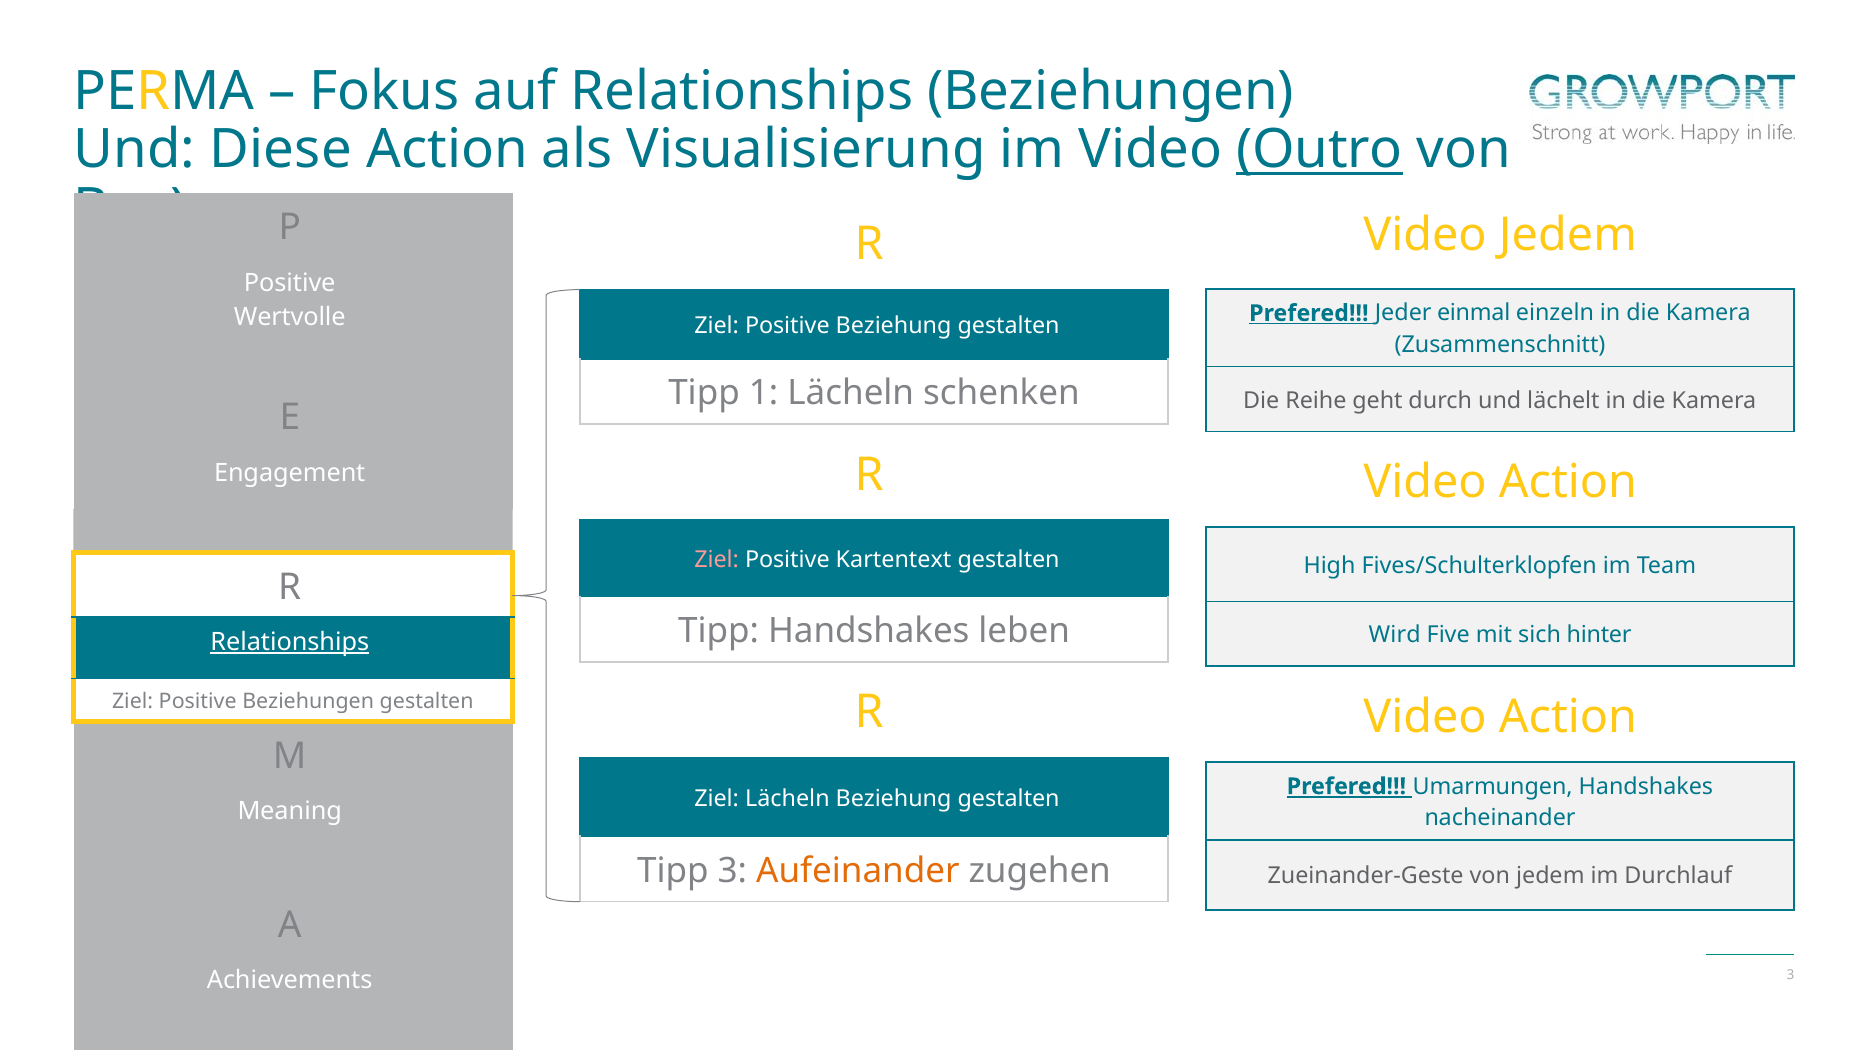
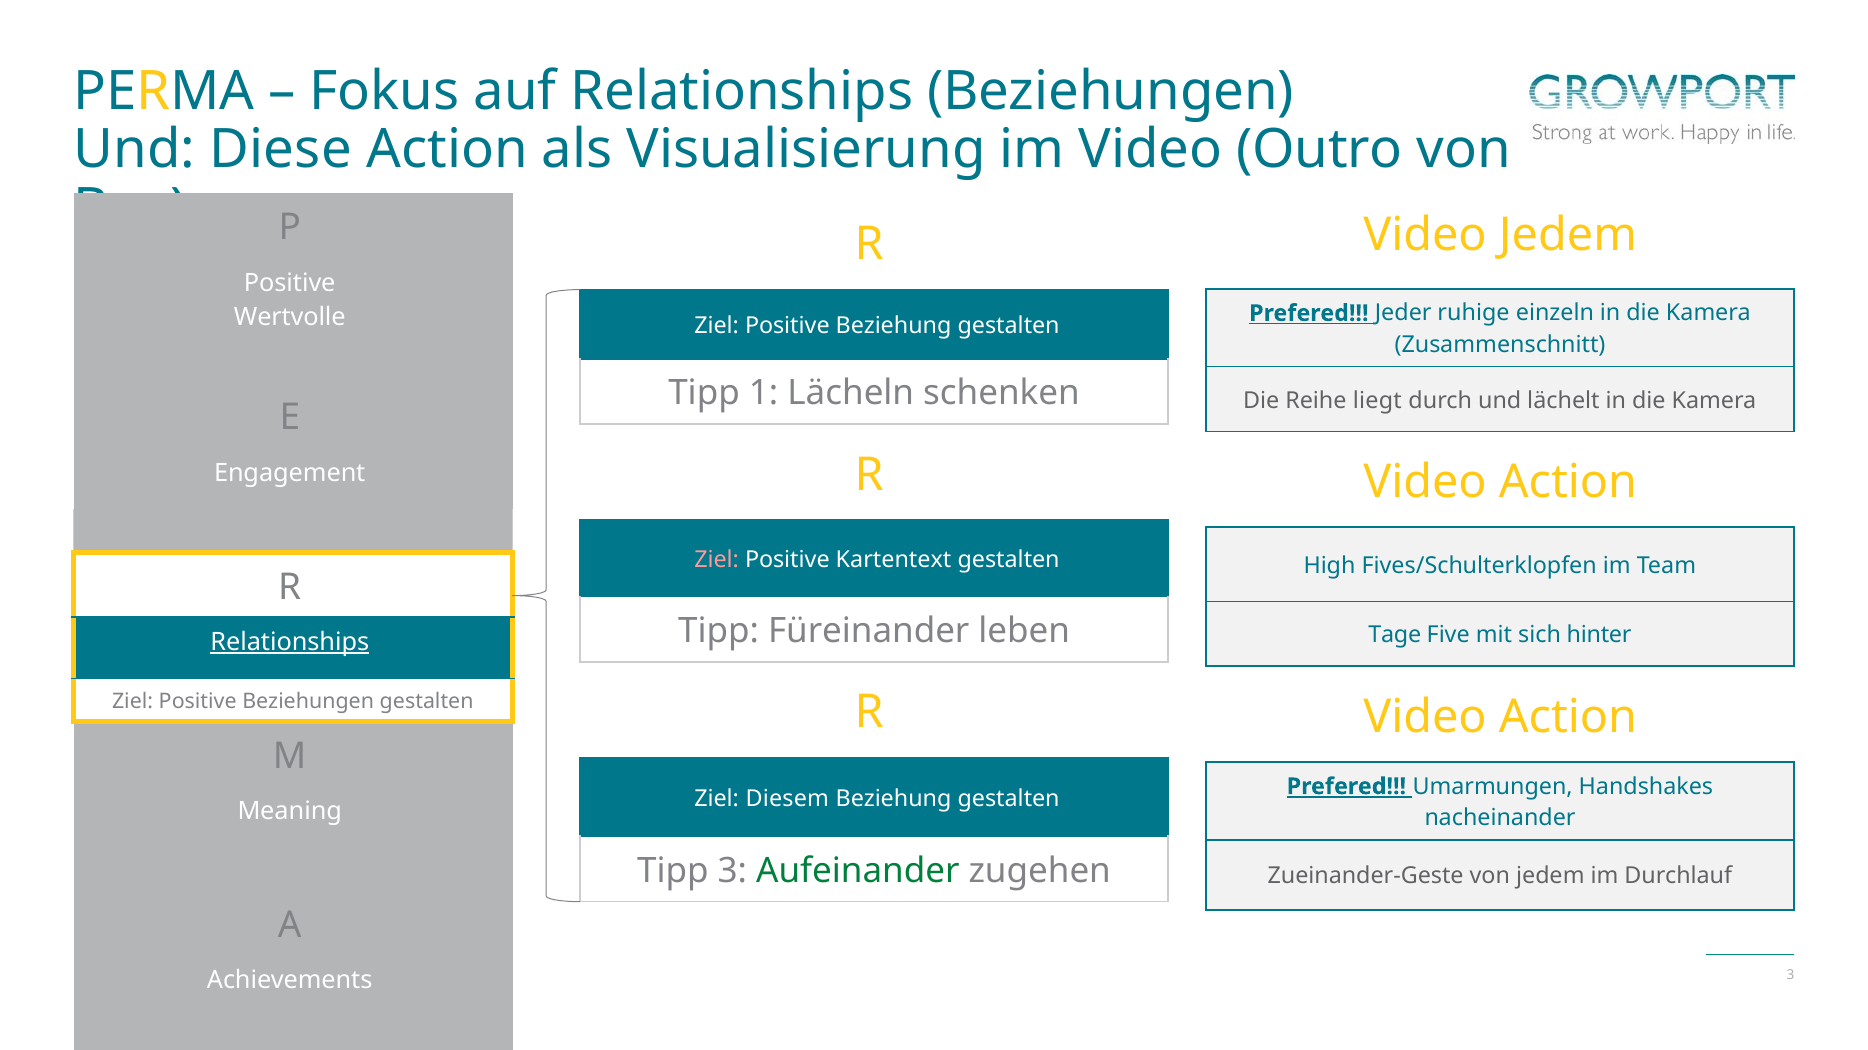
Outro underline: present -> none (1319, 150)
einmal: einmal -> ruhige (1474, 313)
geht: geht -> liegt (1377, 401)
Tipp Handshakes: Handshakes -> Füreinander (869, 631)
Wird: Wird -> Tage (1395, 636)
Ziel Lächeln: Lächeln -> Diesem (787, 799)
Aufeinander colour: orange -> green (858, 871)
